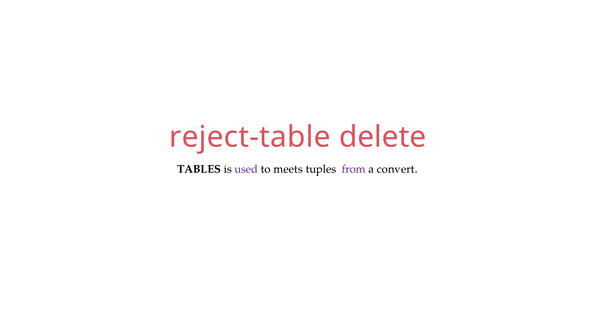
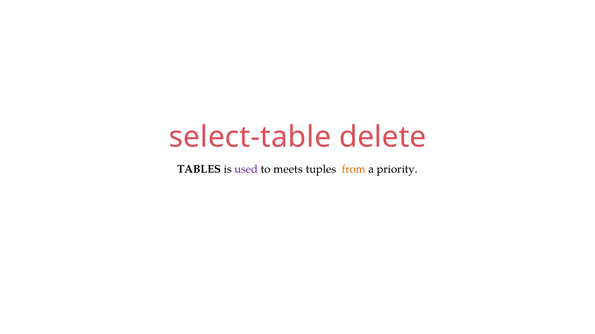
reject-table: reject-table -> select-table (250, 137)
from colour: purple -> orange (354, 170)
convert: convert -> priority (397, 170)
